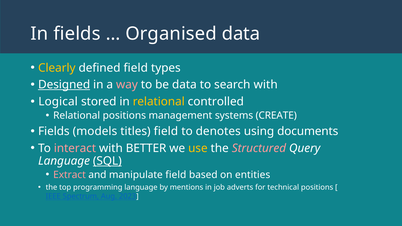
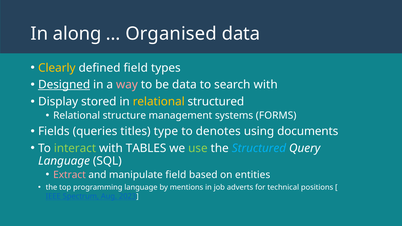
In fields: fields -> along (77, 34)
Logical: Logical -> Display (58, 102)
relational controlled: controlled -> structured (216, 102)
Relational positions: positions -> structure (124, 116)
CREATE: CREATE -> FORMS (276, 116)
models: models -> queries (95, 131)
titles field: field -> type (166, 131)
interact colour: pink -> light green (75, 148)
BETTER: BETTER -> TABLES (146, 148)
use colour: yellow -> light green (198, 148)
Structured colour: pink -> light blue (259, 148)
SQL underline: present -> none (107, 161)
